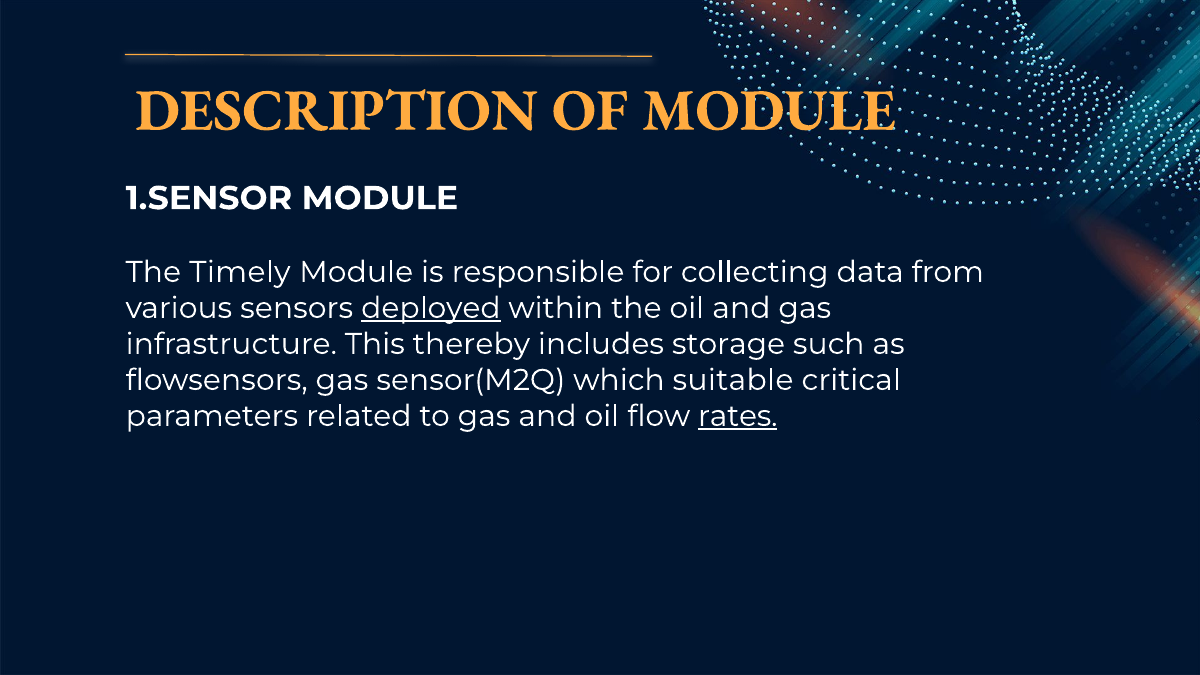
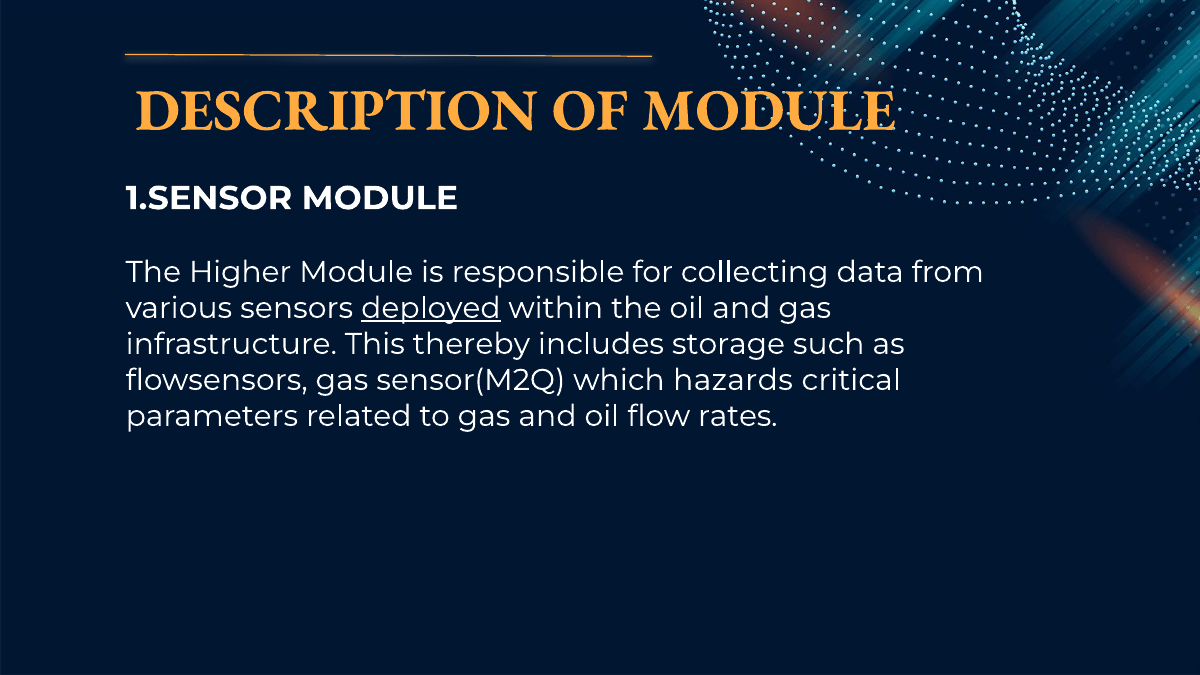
Timely: Timely -> Higher (240, 272)
suitable: suitable -> hazards (733, 380)
rates underline: present -> none (738, 416)
